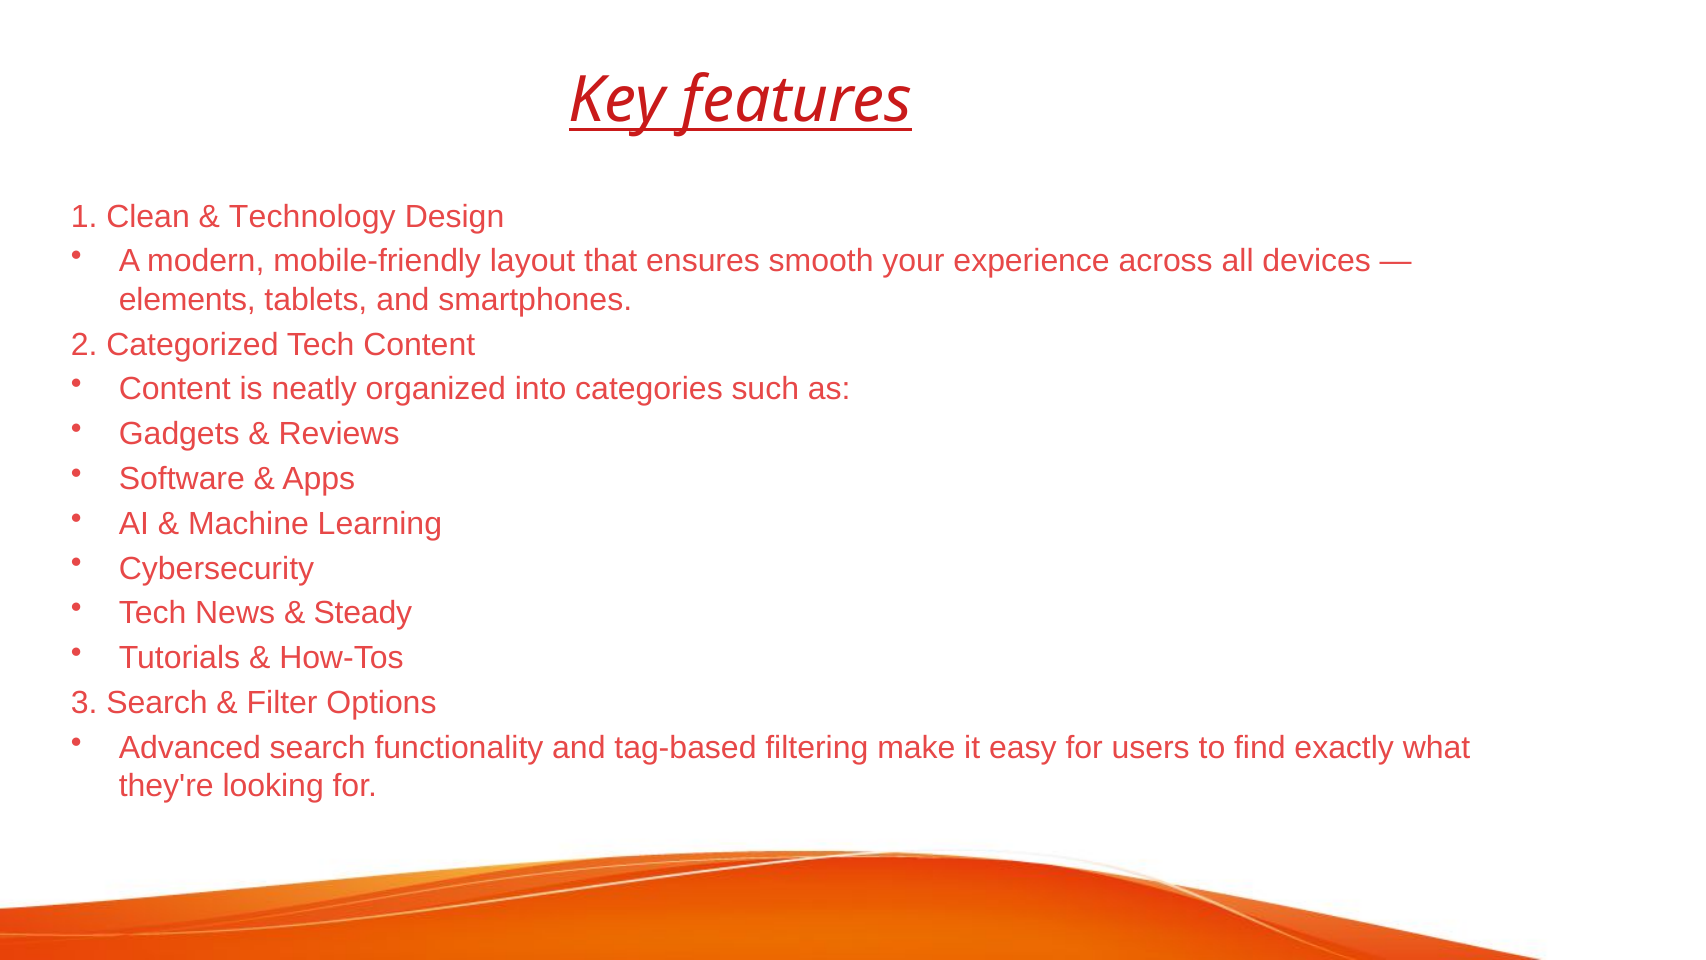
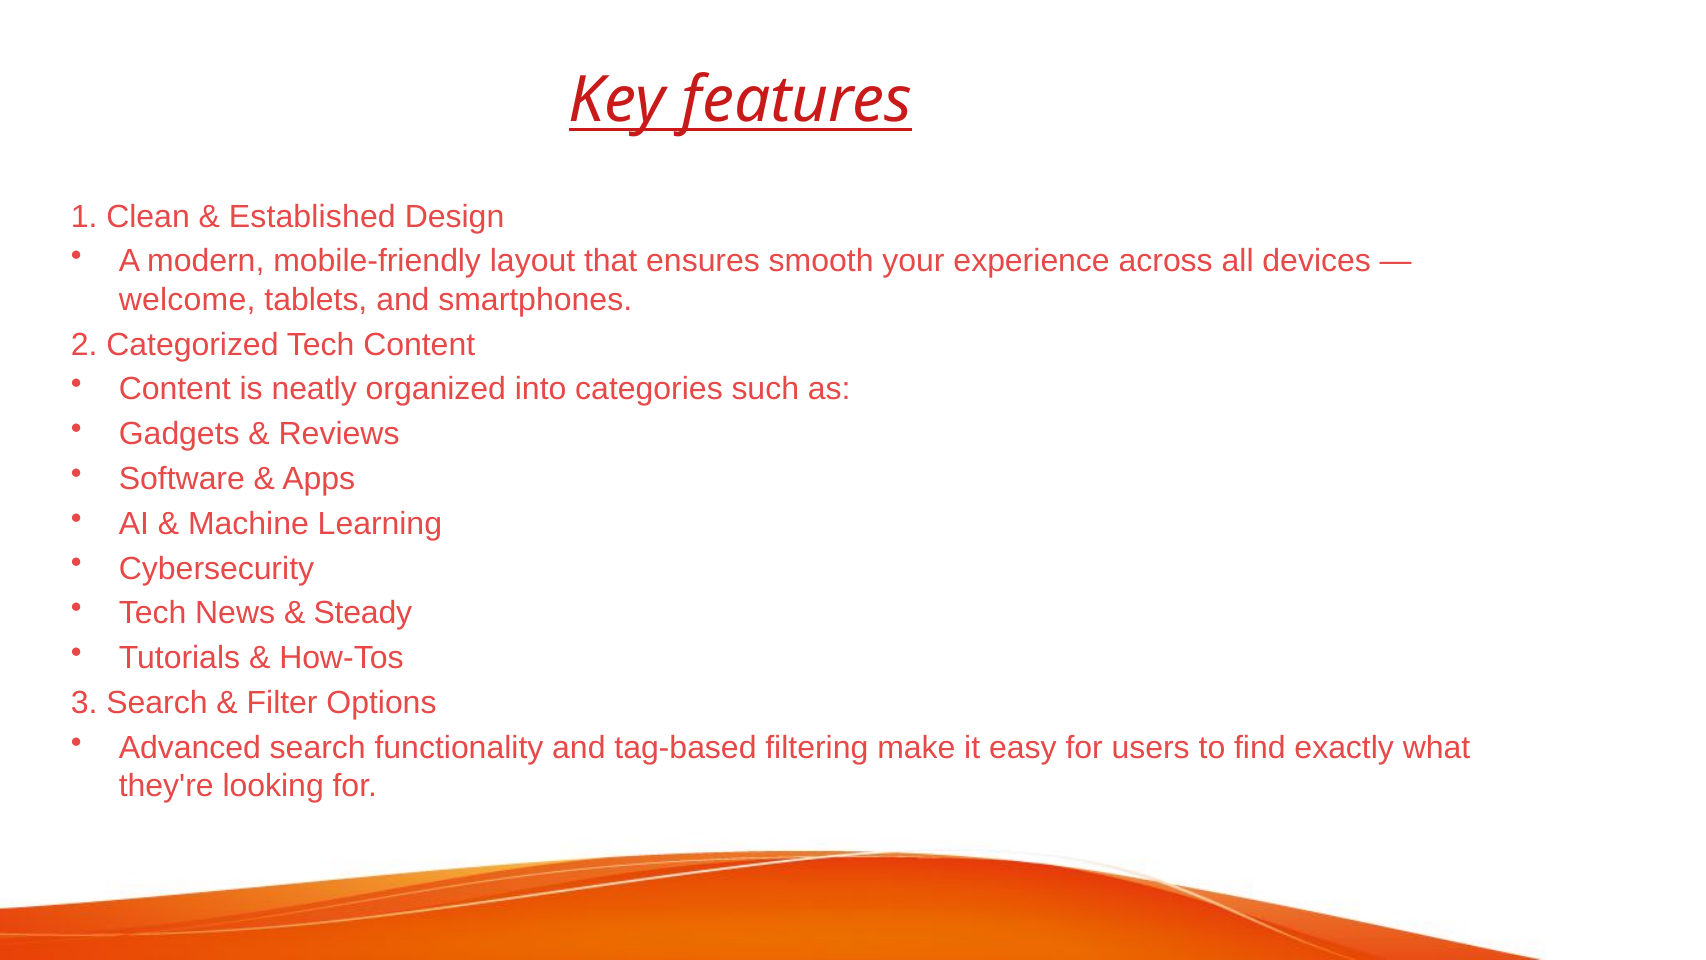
Technology: Technology -> Established (312, 216)
elements: elements -> welcome (187, 300)
